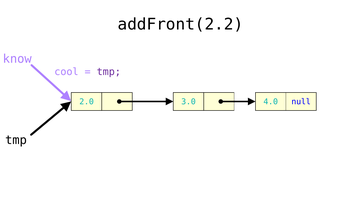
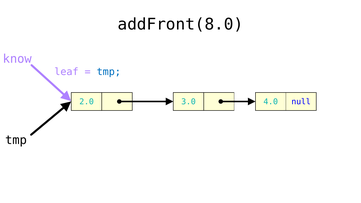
addFront(2.2: addFront(2.2 -> addFront(8.0 (180, 24)
cool: cool -> leaf (66, 72)
tmp colour: purple -> blue (109, 72)
